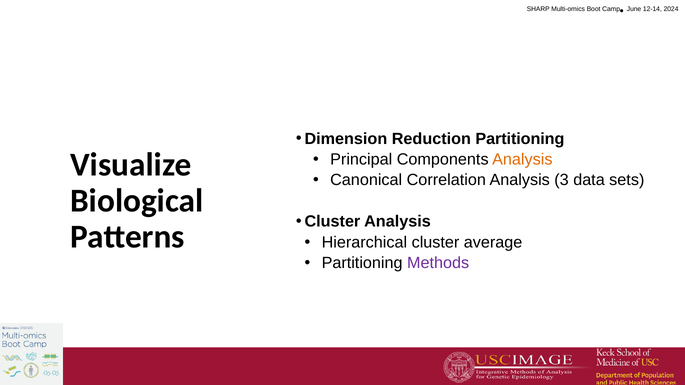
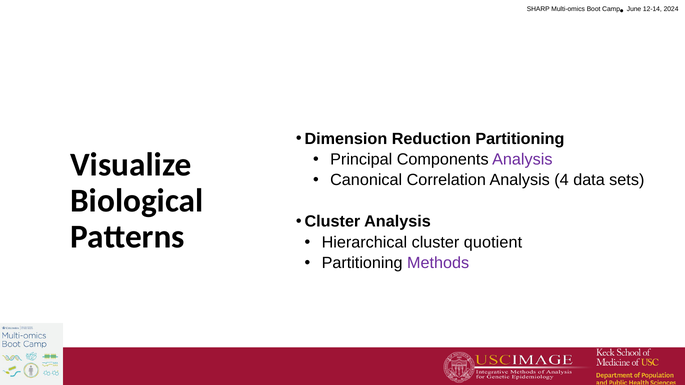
Analysis colour: orange -> purple (522, 160)
3: 3 -> 4 (562, 180)
average: average -> quotient (493, 242)
